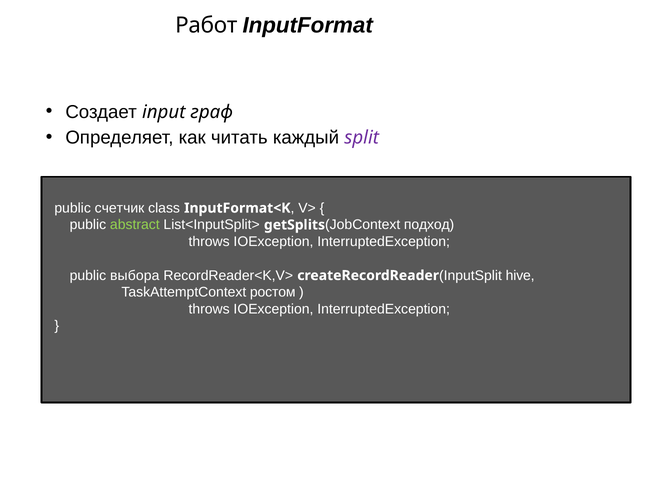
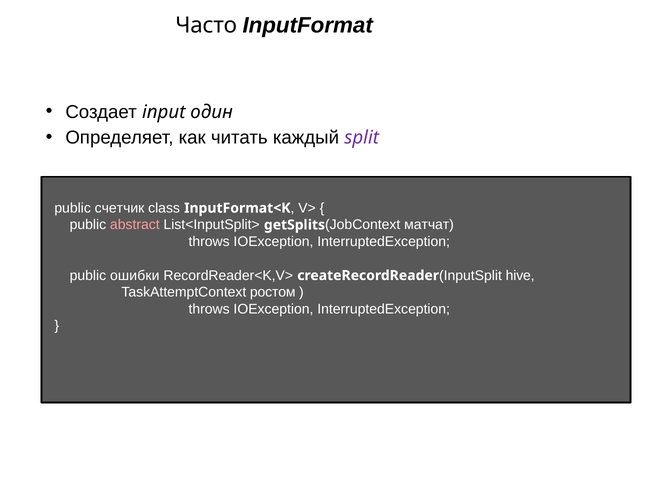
Работ: Работ -> Часто (206, 25)
граф: граф -> один (212, 112)
abstract colour: light green -> pink (135, 225)
подход: подход -> матчат (429, 225)
выбора: выбора -> ошибки (135, 276)
